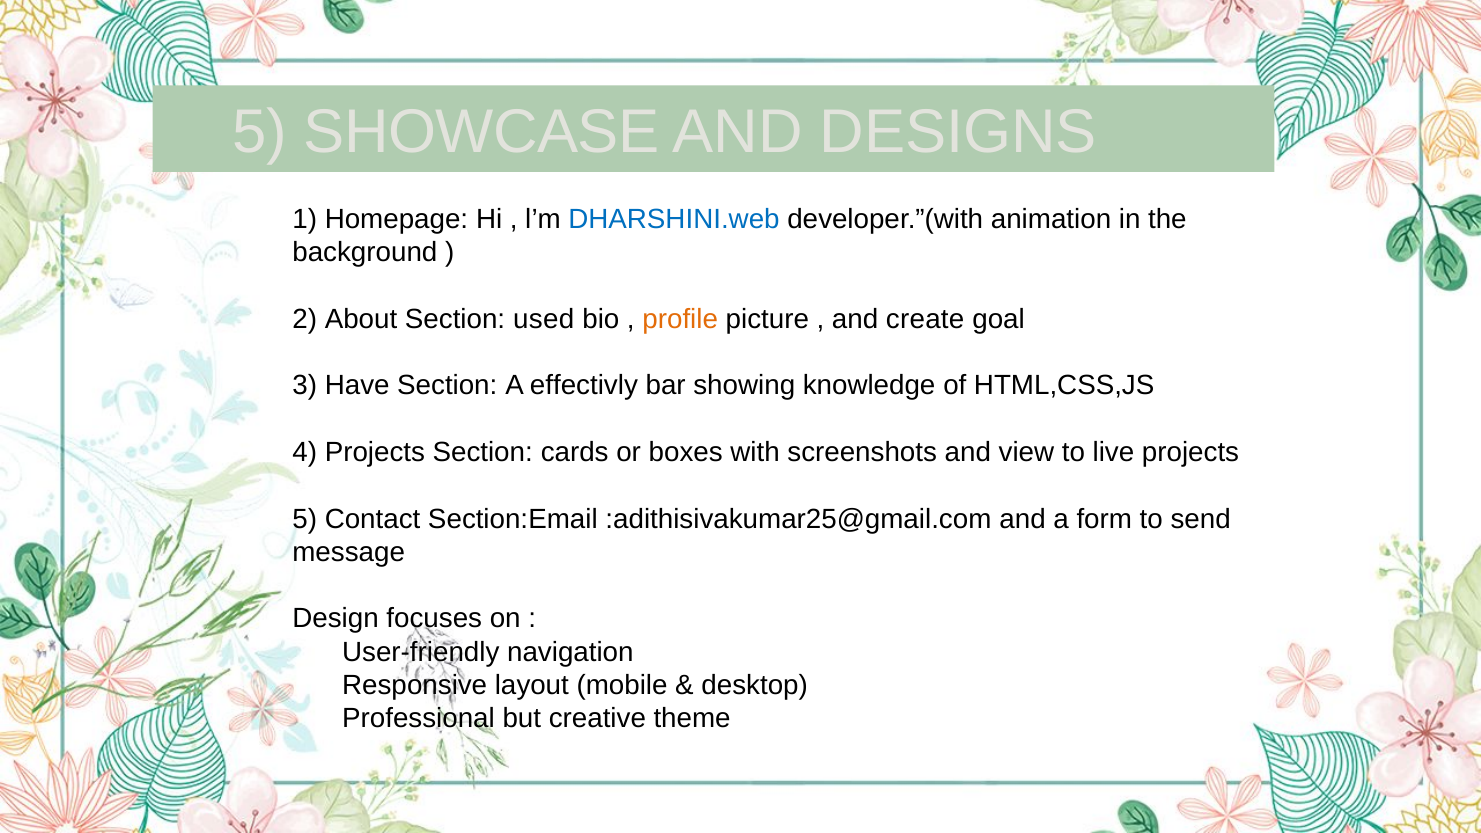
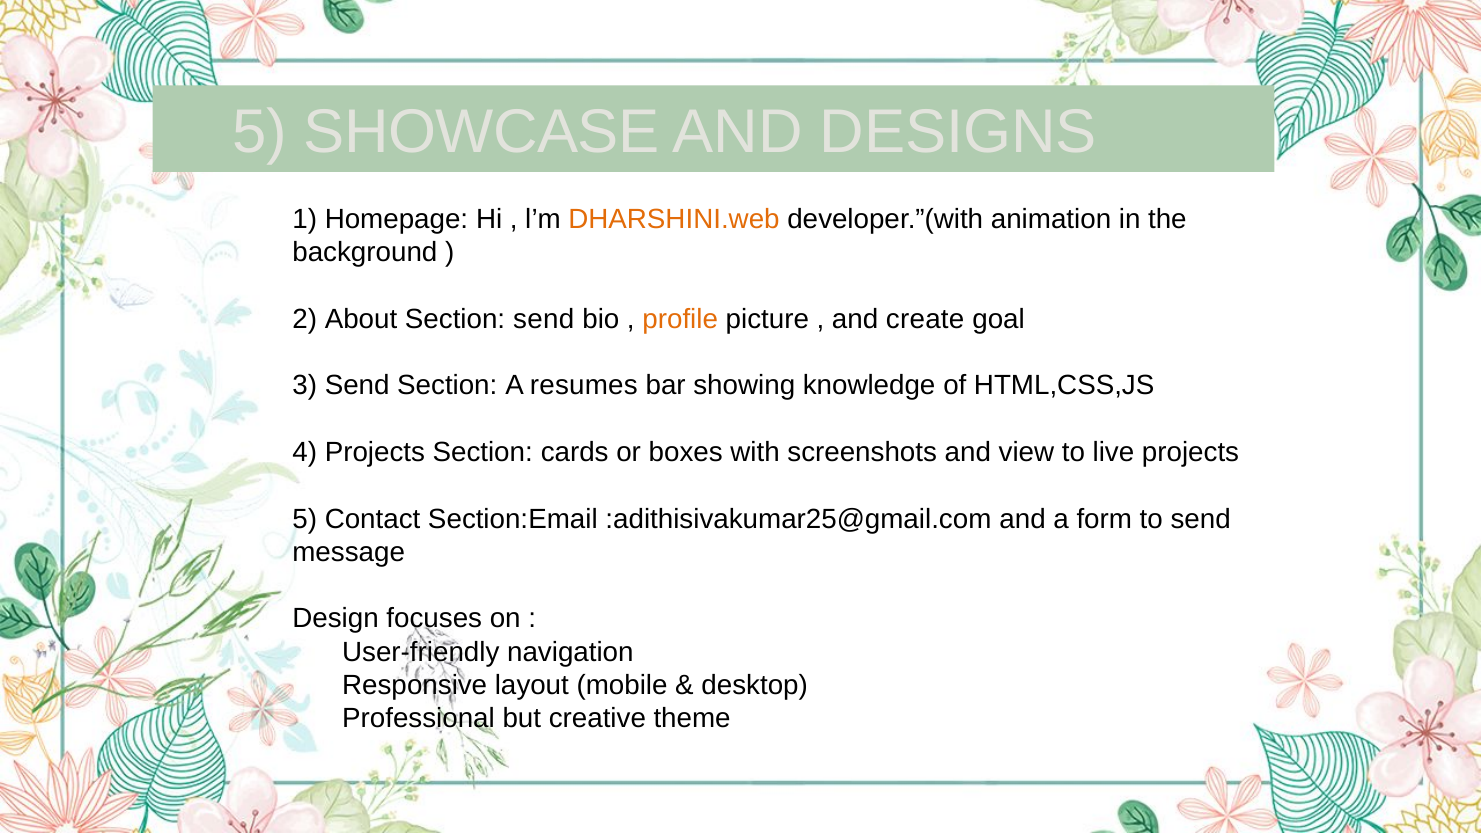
DHARSHINI.web colour: blue -> orange (674, 219)
Section used: used -> send (544, 319)
3 Have: Have -> Send (357, 386)
effectivly: effectivly -> resumes (584, 386)
